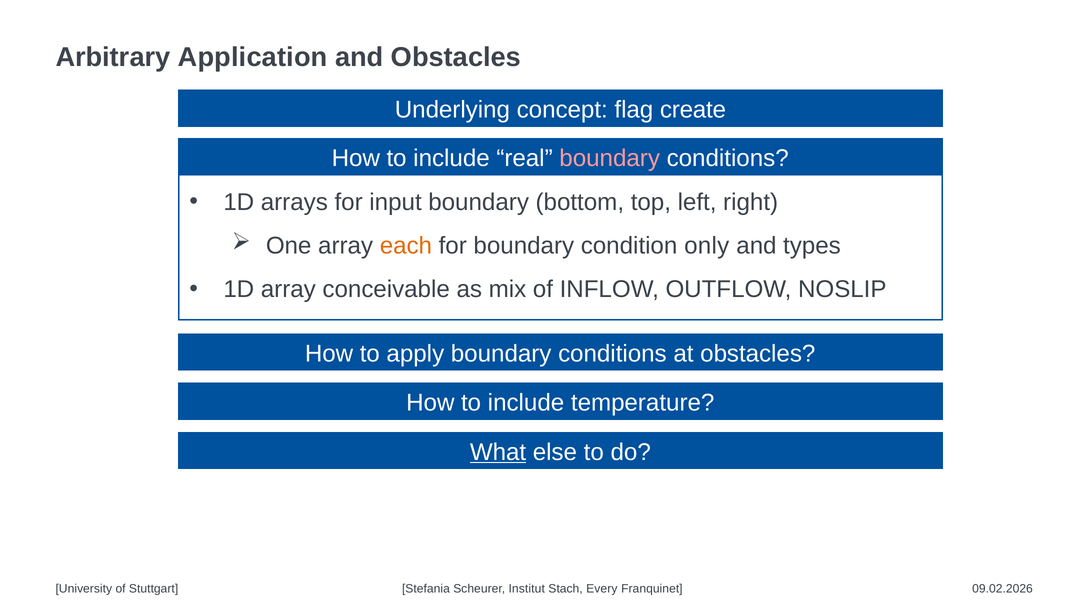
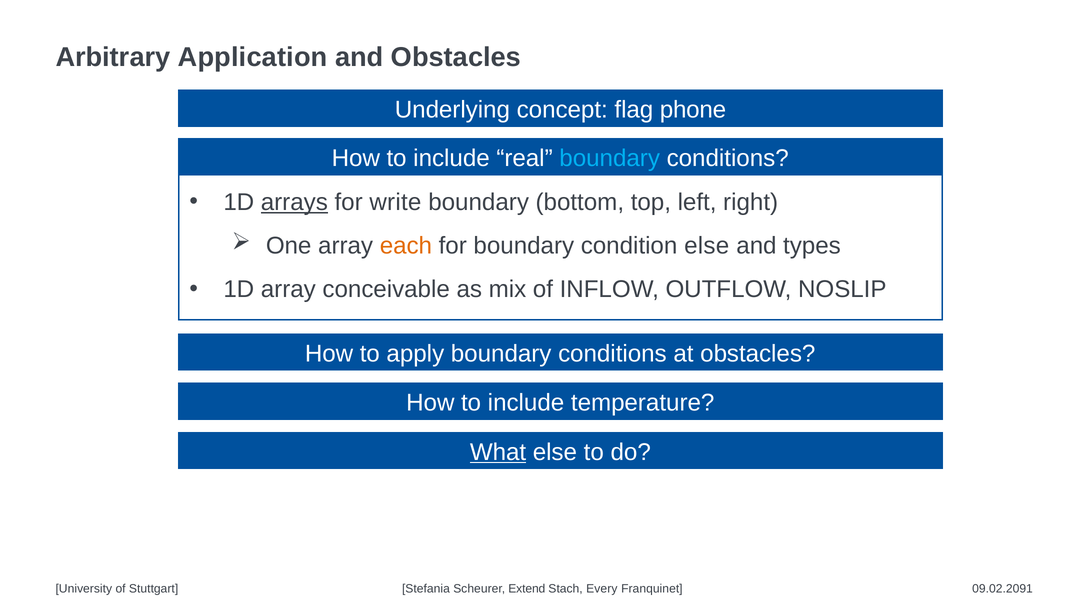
create: create -> phone (693, 110)
boundary colour: pink -> light blue (610, 158)
arrays underline: none -> present (294, 202)
input: input -> write (395, 202)
condition only: only -> else (707, 246)
Institut: Institut -> Extend (527, 589)
09.02.2026: 09.02.2026 -> 09.02.2091 (1003, 589)
